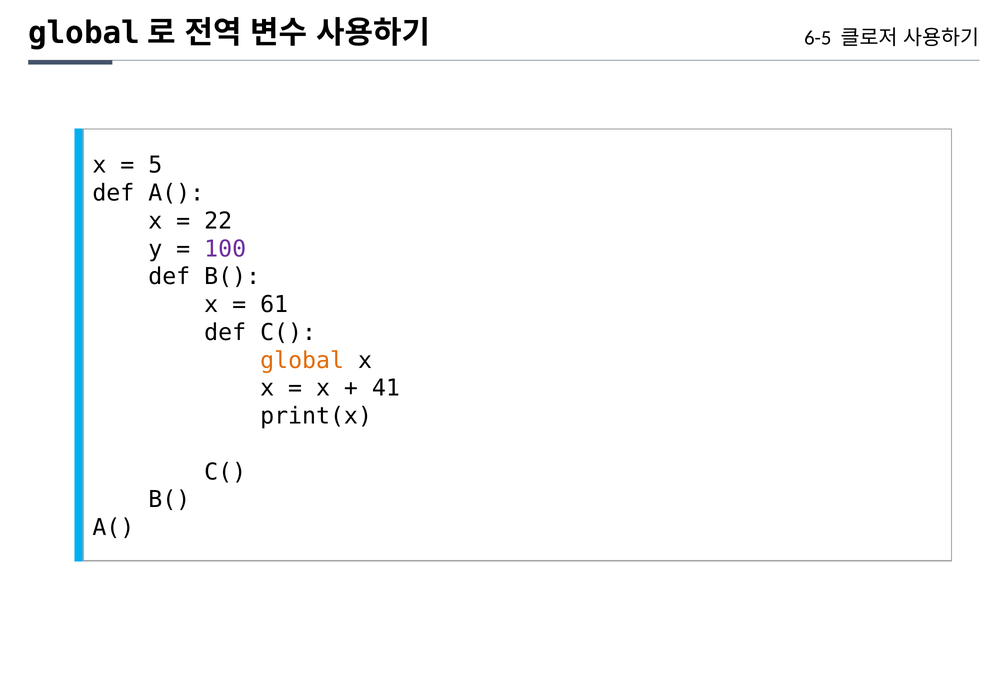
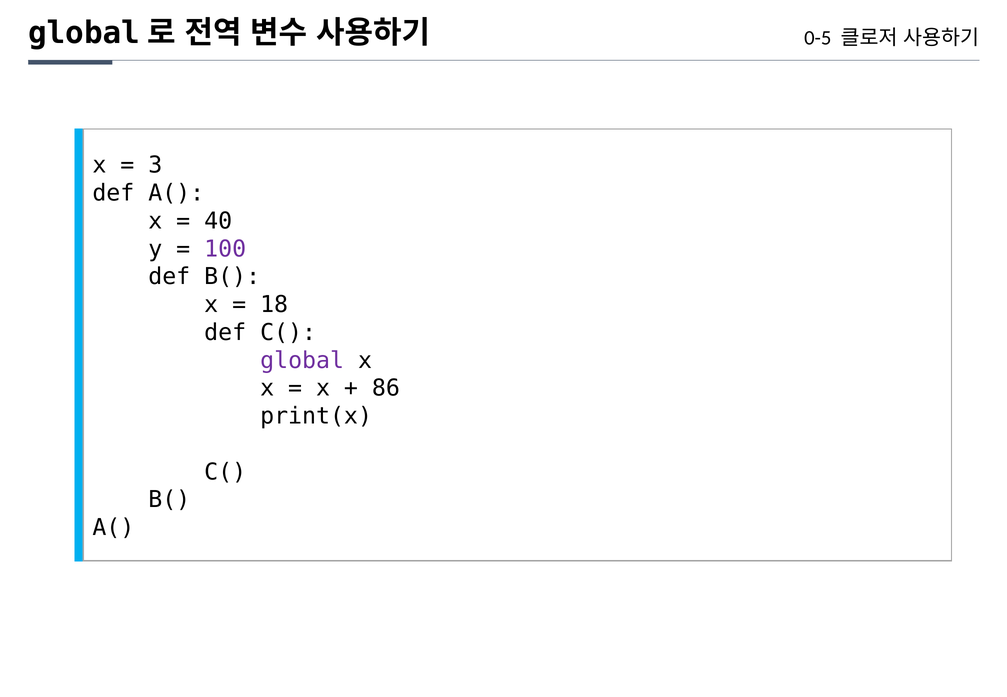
6-5: 6-5 -> 0-5 (818, 38)
5: 5 -> 3 (155, 165)
22: 22 -> 40 (218, 221)
61: 61 -> 18 (274, 305)
global colour: orange -> purple (302, 360)
41: 41 -> 86 (386, 388)
